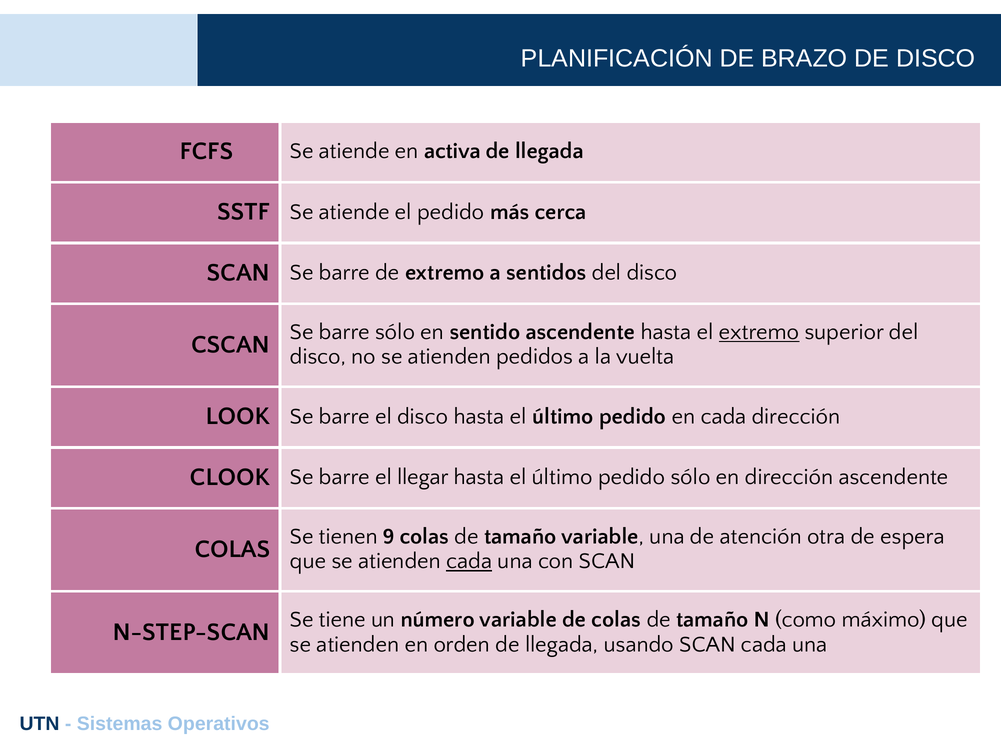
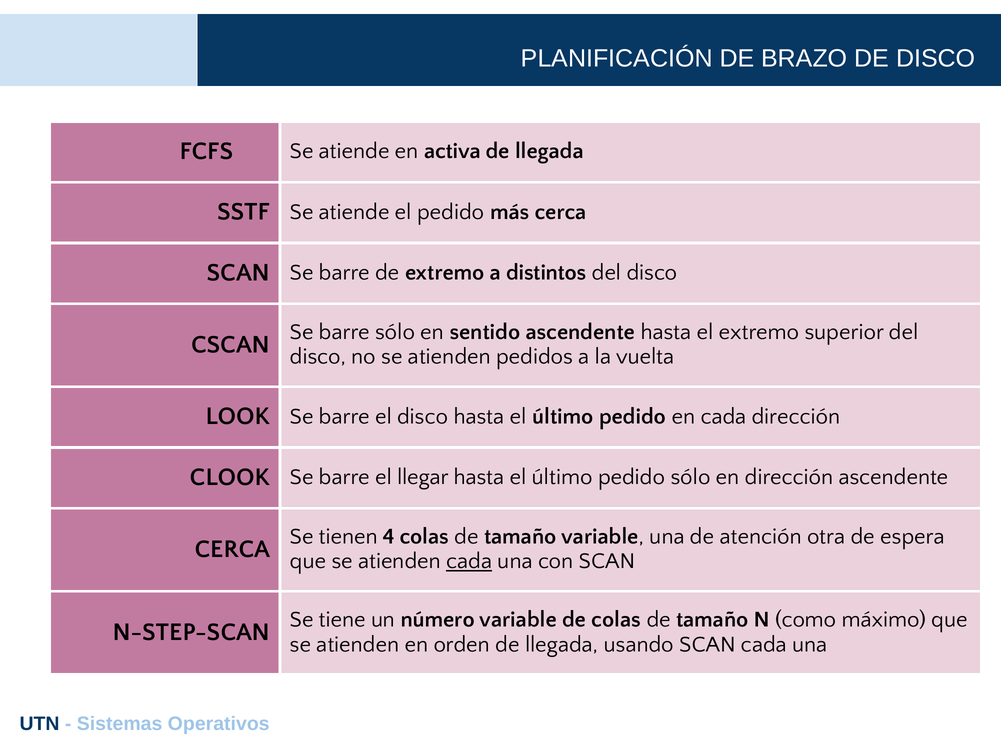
sentidos: sentidos -> distintos (546, 272)
extremo underline: present -> none (759, 332)
9: 9 -> 4 (389, 536)
COLAS: COLAS -> CERCA (232, 549)
